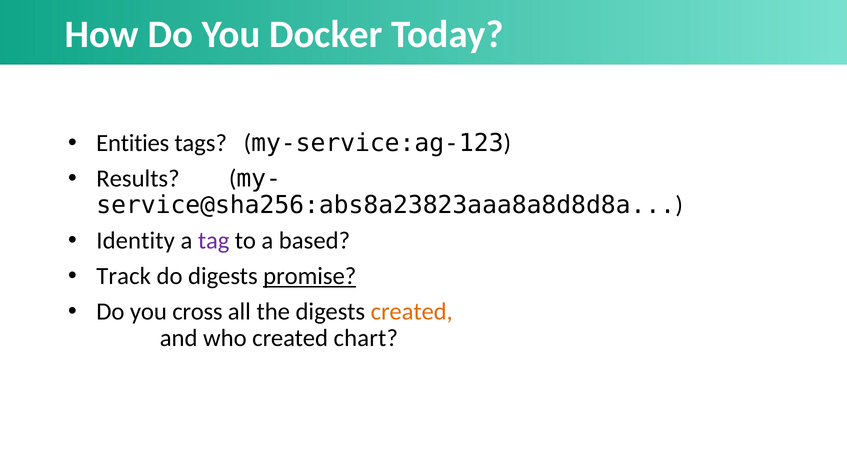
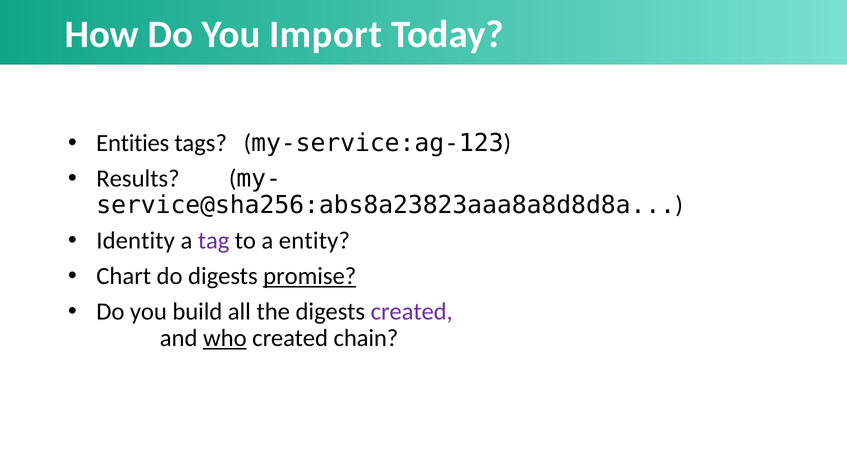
Docker: Docker -> Import (326, 35)
based: based -> entity (314, 241)
Track: Track -> Chart (124, 276)
cross: cross -> build (197, 312)
created colour: orange -> purple (412, 312)
who underline: none -> present (225, 339)
chart: chart -> chain (366, 339)
